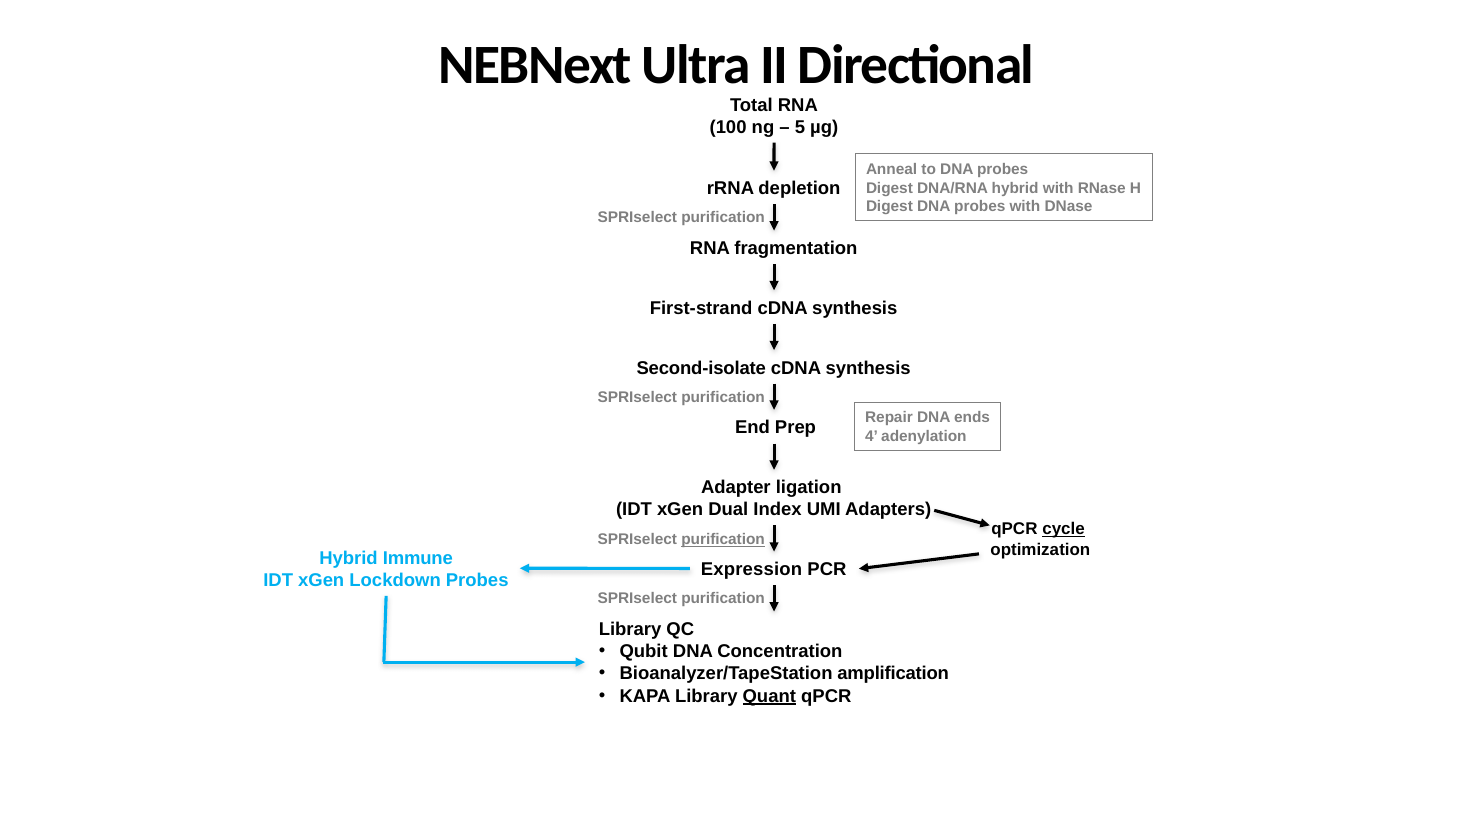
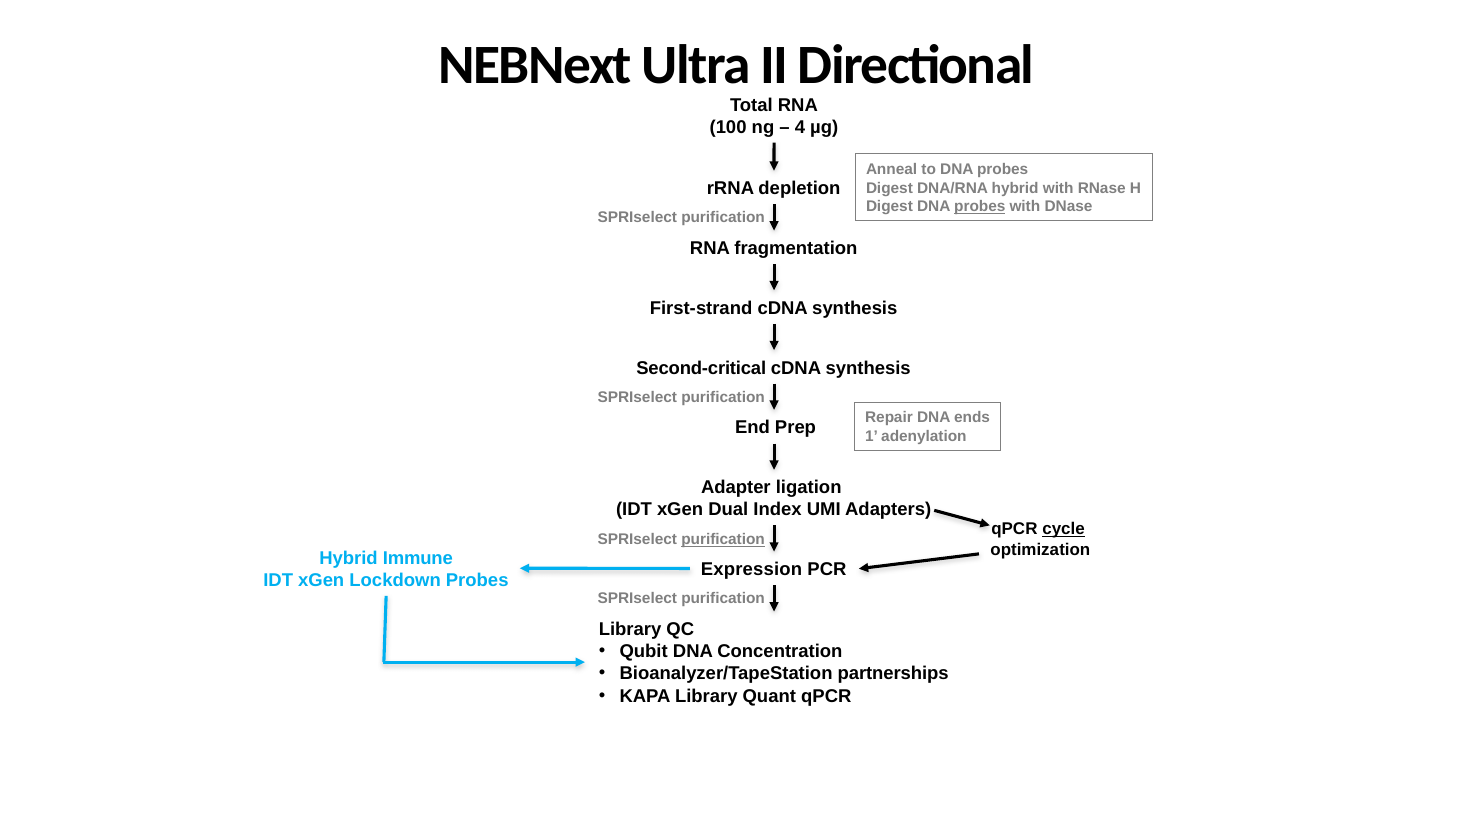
5: 5 -> 4 (800, 127)
probes underline: none -> present (980, 207)
Second-isolate: Second-isolate -> Second-critical (701, 368)
4: 4 -> 1 (872, 437)
amplification: amplification -> partnerships (893, 674)
Quant underline: present -> none (769, 696)
